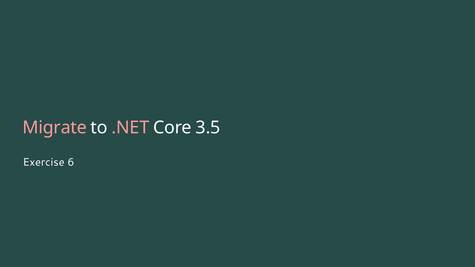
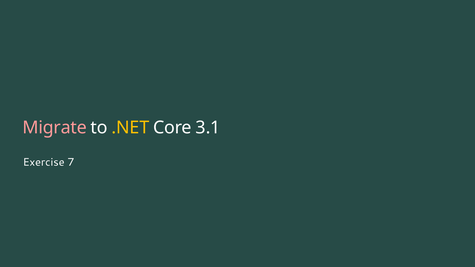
.NET colour: pink -> yellow (130, 128)
3.5: 3.5 -> 3.1 (208, 128)
6: 6 -> 7 (71, 162)
